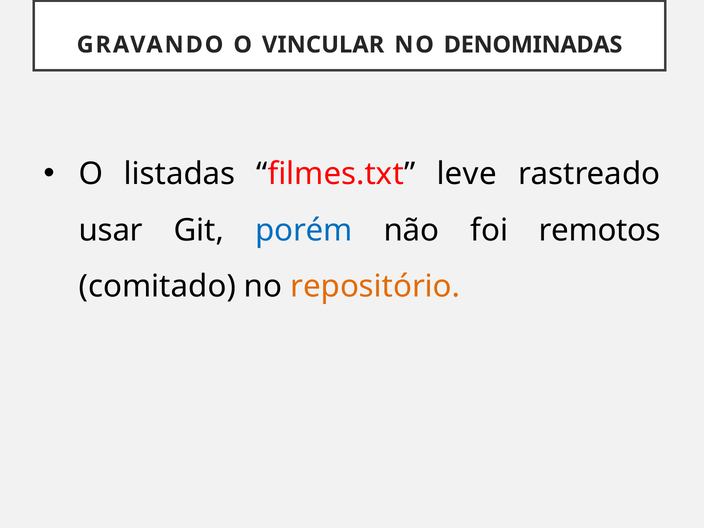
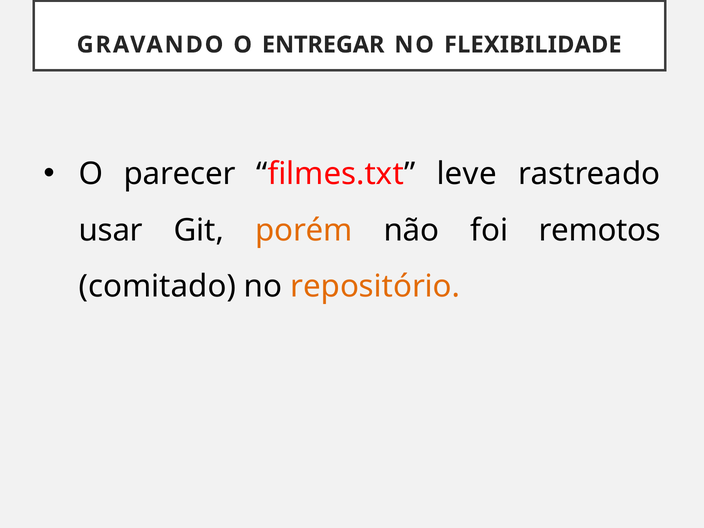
VINCULAR: VINCULAR -> ENTREGAR (323, 45)
DENOMINADAS: DENOMINADAS -> FLEXIBILIDADE (533, 45)
listadas: listadas -> parecer (180, 174)
porém colour: blue -> orange (304, 230)
